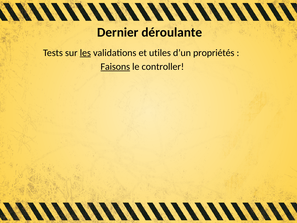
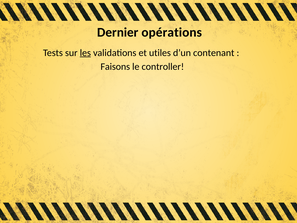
déroulante: déroulante -> opérations (172, 32)
propriétés: propriétés -> contenant (214, 53)
Faisons underline: present -> none (115, 67)
